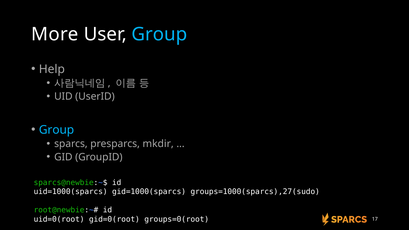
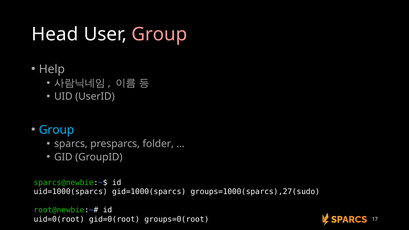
More: More -> Head (55, 34)
Group colour: light blue -> pink (159, 34)
mkdir: mkdir -> folder (158, 144)
